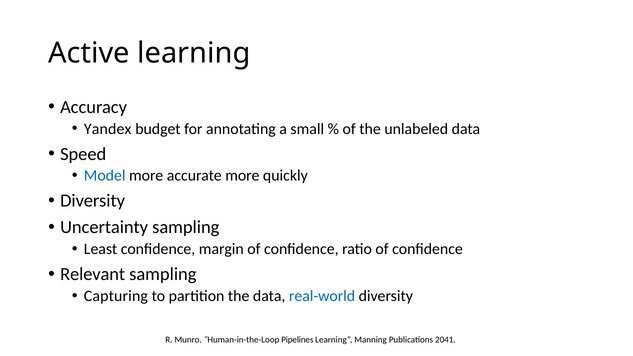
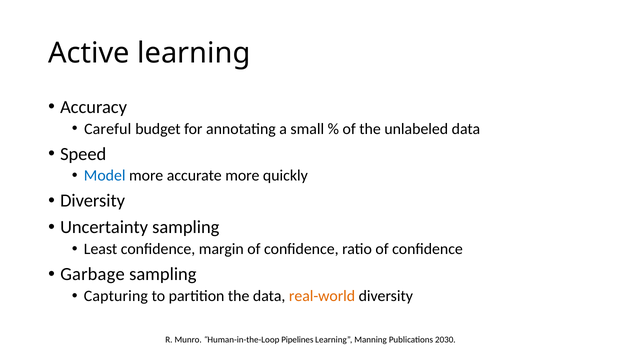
Yandex: Yandex -> Careful (108, 129)
Relevant: Relevant -> Garbage (92, 274)
real-world colour: blue -> orange (322, 296)
2041: 2041 -> 2030 (445, 340)
